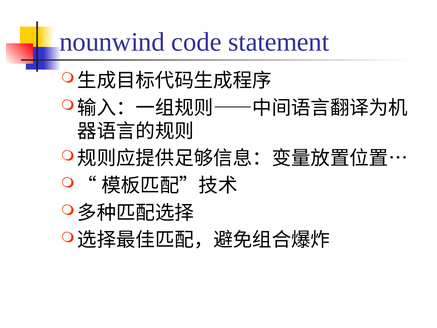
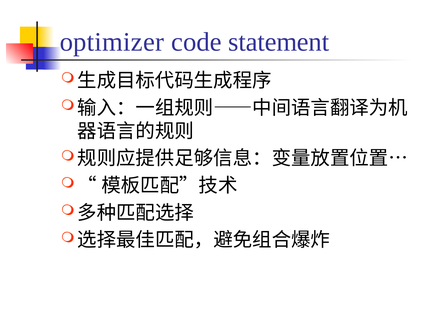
nounwind: nounwind -> optimizer (112, 42)
